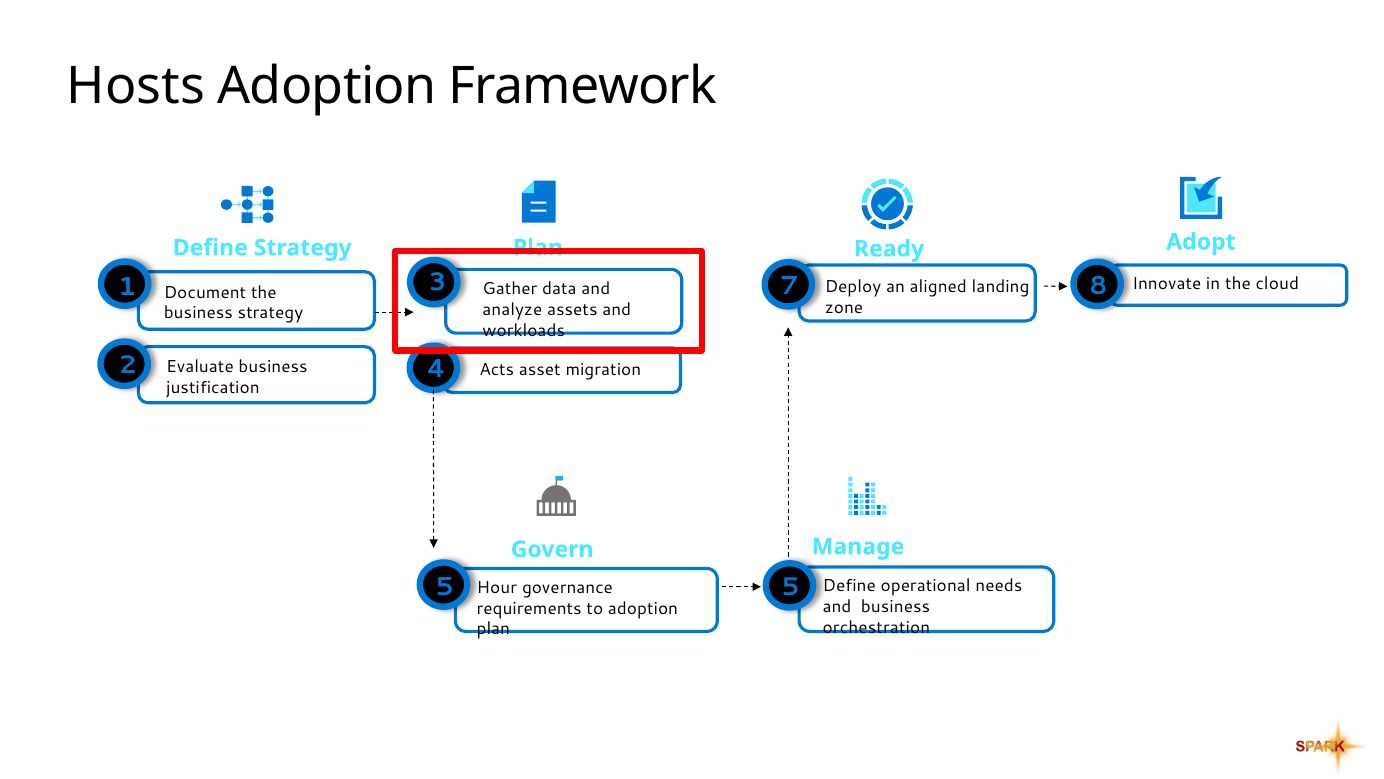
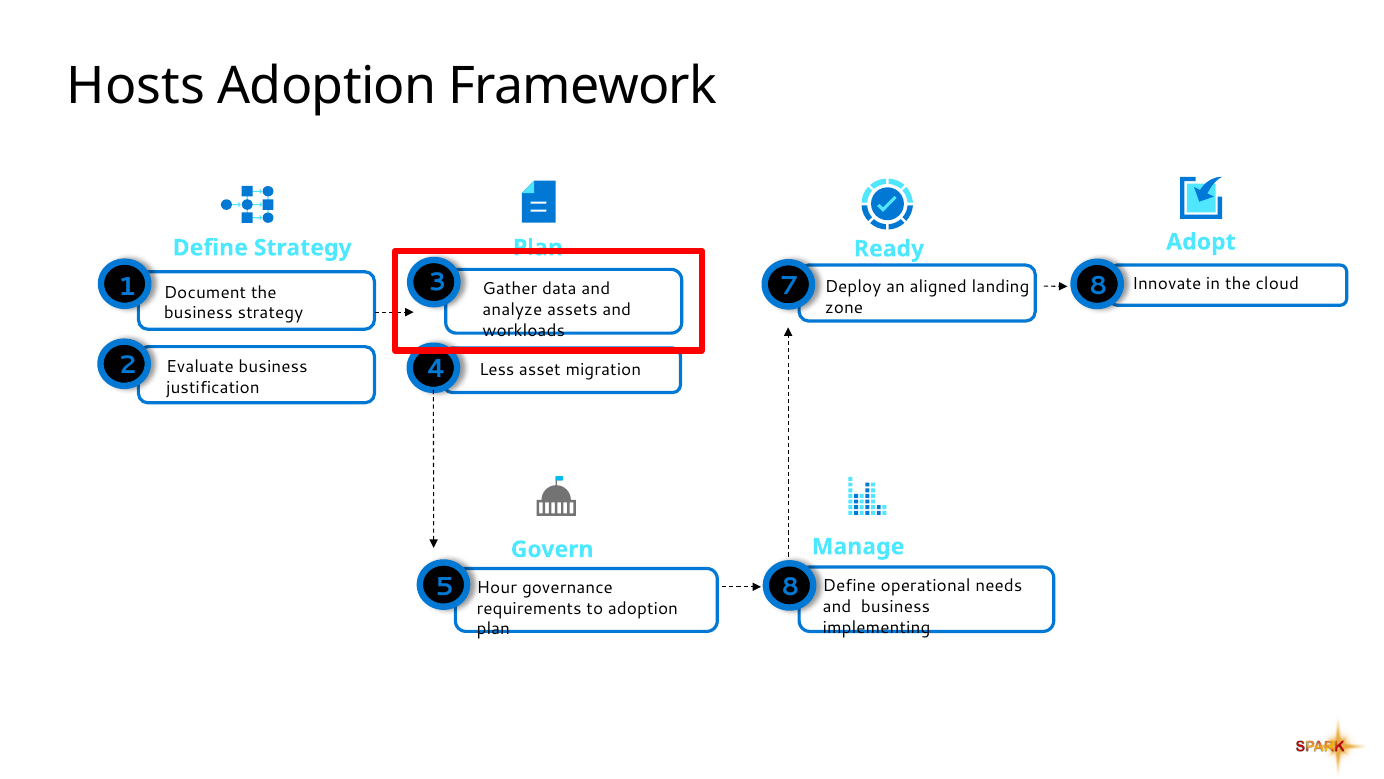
Acts: Acts -> Less (497, 370)
5 5: 5 -> 8 (790, 587)
orchestration: orchestration -> implementing (877, 627)
